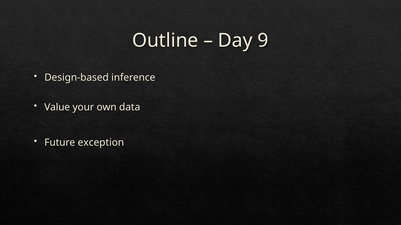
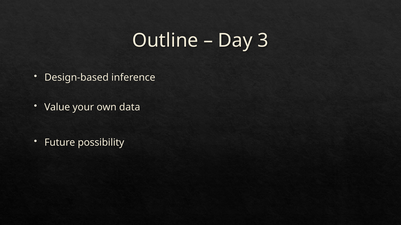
9: 9 -> 3 (263, 41)
exception: exception -> possibility (101, 143)
